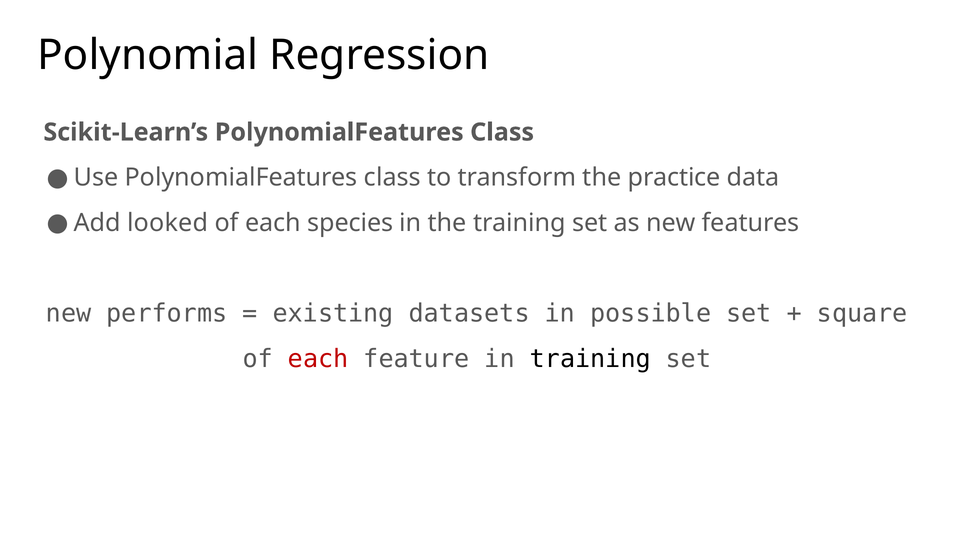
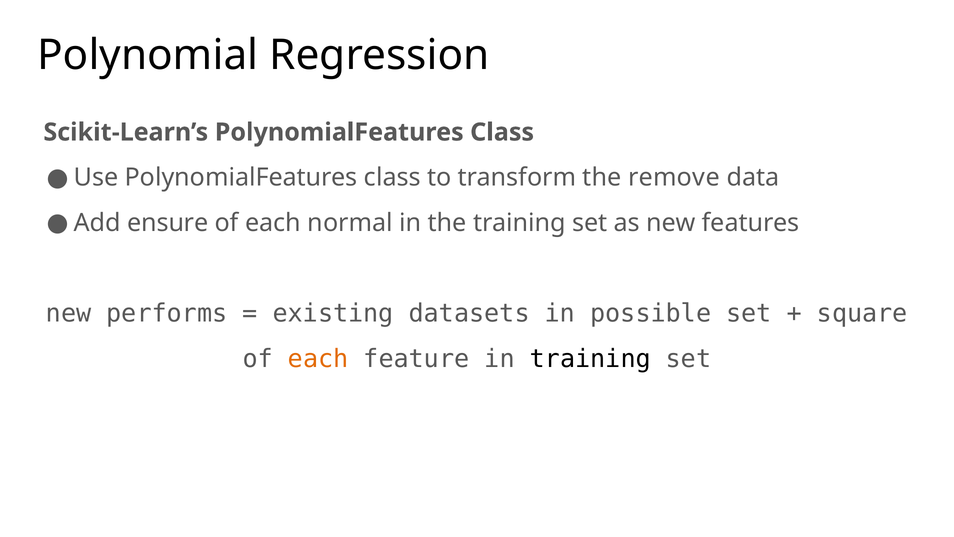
practice: practice -> remove (674, 177)
looked: looked -> ensure (168, 223)
species: species -> normal (350, 223)
each colour: red -> orange (318, 359)
